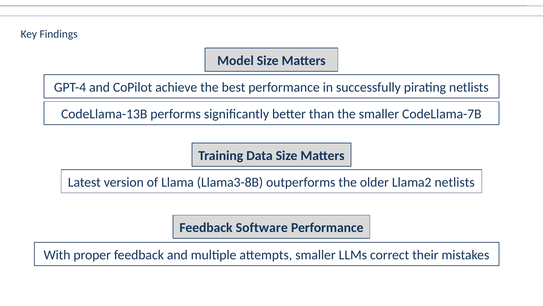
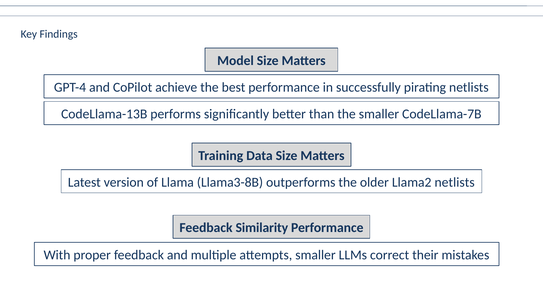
Software: Software -> Similarity (262, 227)
